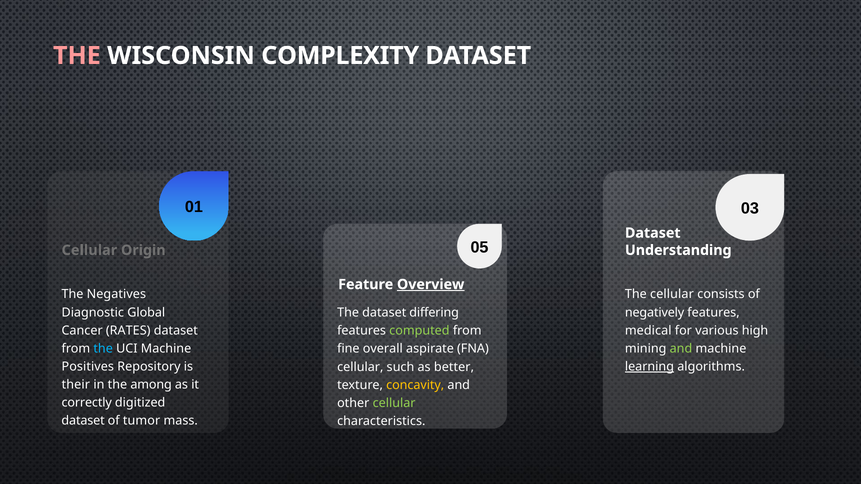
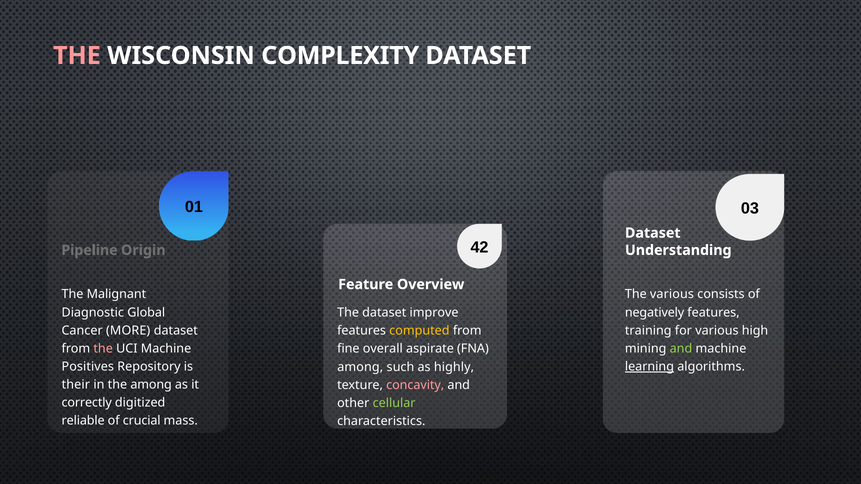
Cellular: Cellular -> Pipeline (90, 250)
05: 05 -> 42 (479, 247)
Overview underline: present -> none (431, 285)
Negatives: Negatives -> Malignant (116, 294)
The cellular: cellular -> various (672, 295)
differing: differing -> improve (434, 313)
RATES: RATES -> MORE (128, 331)
medical: medical -> training (648, 331)
computed colour: light green -> yellow (419, 331)
the colour: light blue -> pink (103, 349)
cellular: cellular -> among (360, 367)
better: better -> highly (454, 367)
concavity colour: yellow -> pink (415, 385)
dataset: dataset -> reliable (83, 421)
tumor: tumor -> crucial (142, 421)
